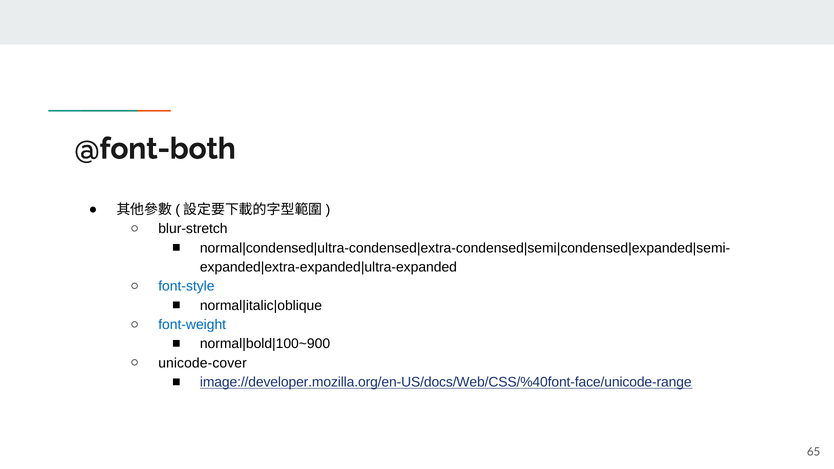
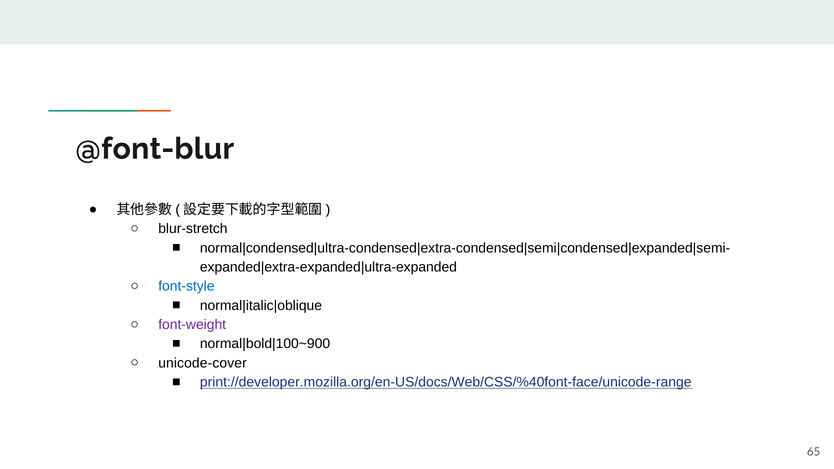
@font-both: @font-both -> @font-blur (155, 149)
font-weight colour: blue -> purple (192, 325)
image://developer.mozilla.org/en-US/docs/Web/CSS/%40font-face/unicode-range: image://developer.mozilla.org/en-US/docs/Web/CSS/%40font-face/unicode-range -> print://developer.mozilla.org/en-US/docs/Web/CSS/%40font-face/unicode-range (446, 382)
